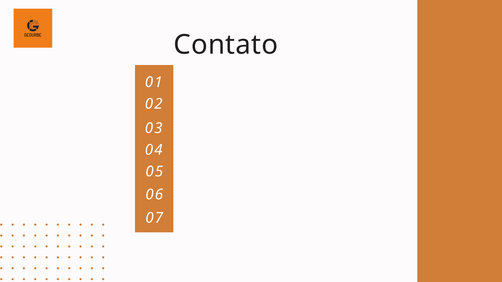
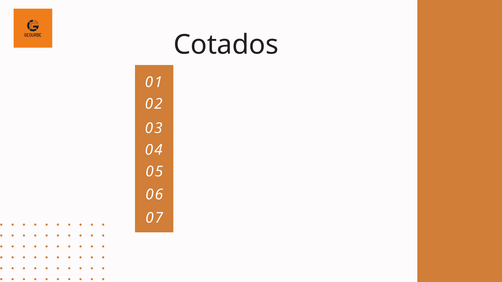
Contato: Contato -> Cotados (226, 45)
